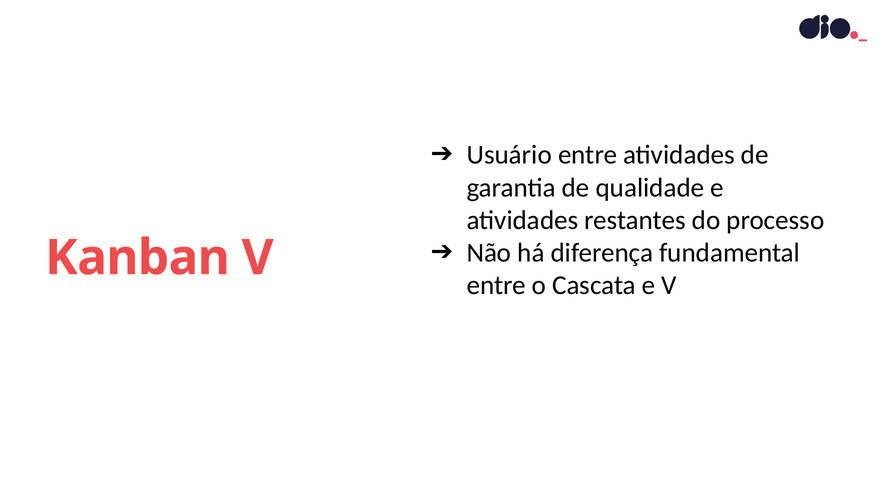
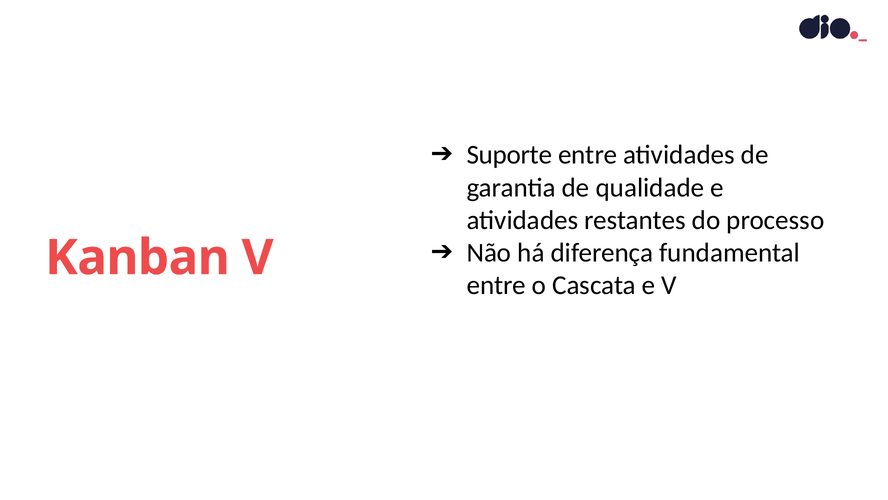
Usuário: Usuário -> Suporte (509, 155)
